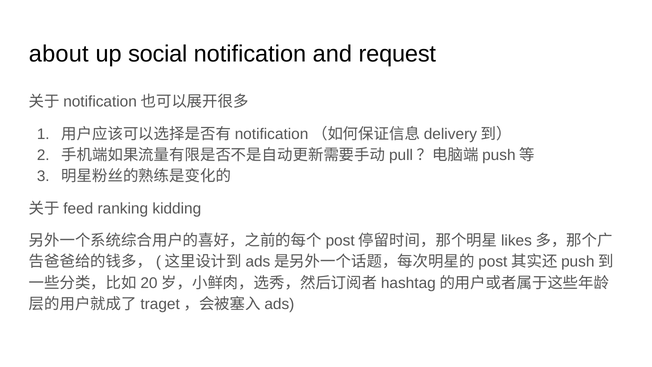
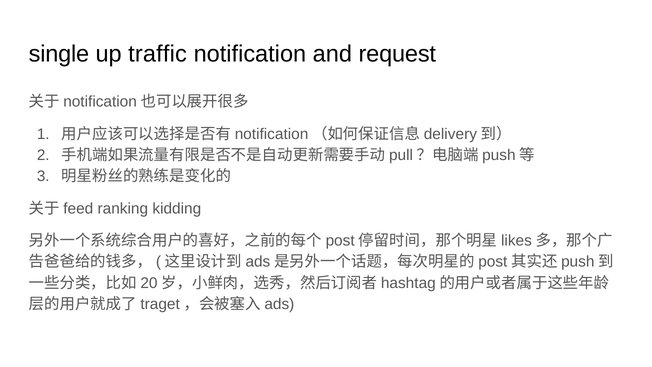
about: about -> single (59, 54)
social: social -> traffic (158, 54)
